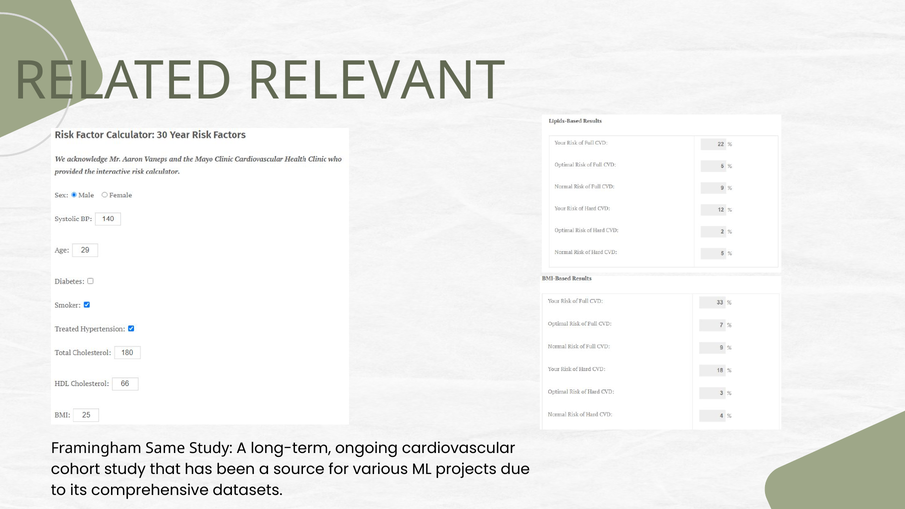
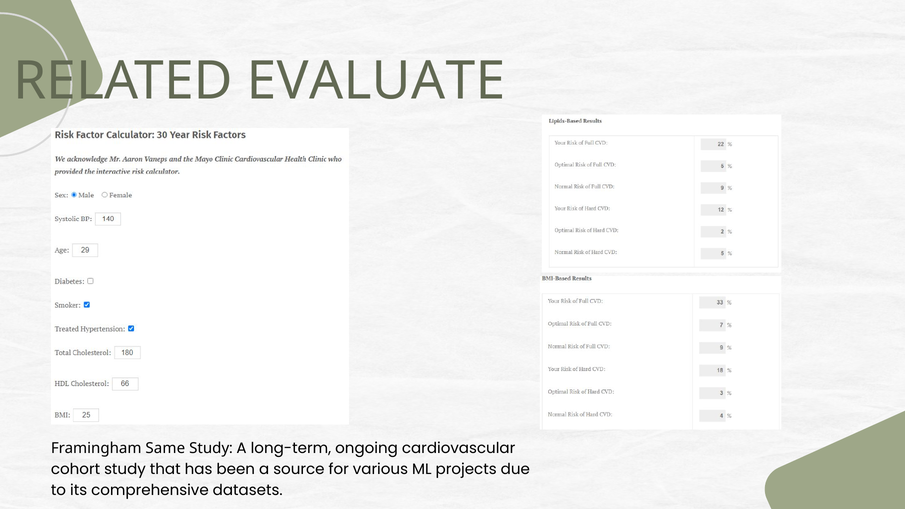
RELEVANT: RELEVANT -> EVALUATE (376, 81)
